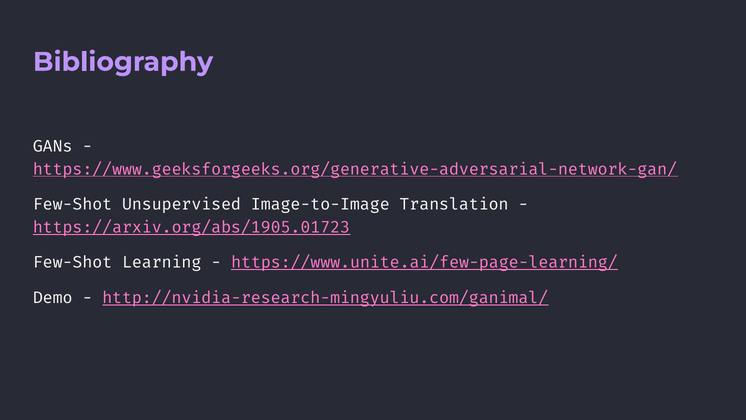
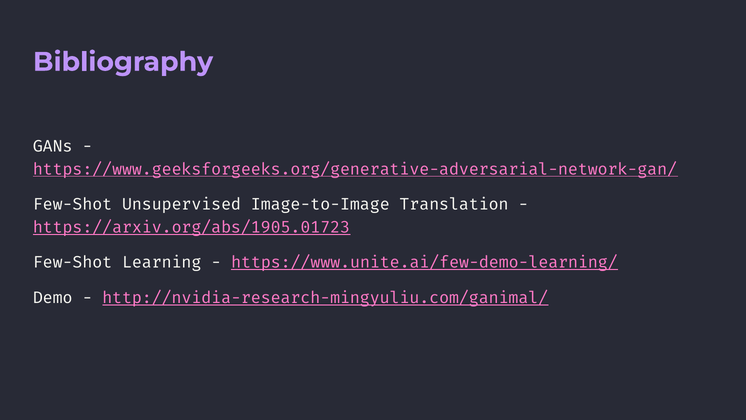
https://www.unite.ai/few-page-learning/: https://www.unite.ai/few-page-learning/ -> https://www.unite.ai/few-demo-learning/ (424, 262)
